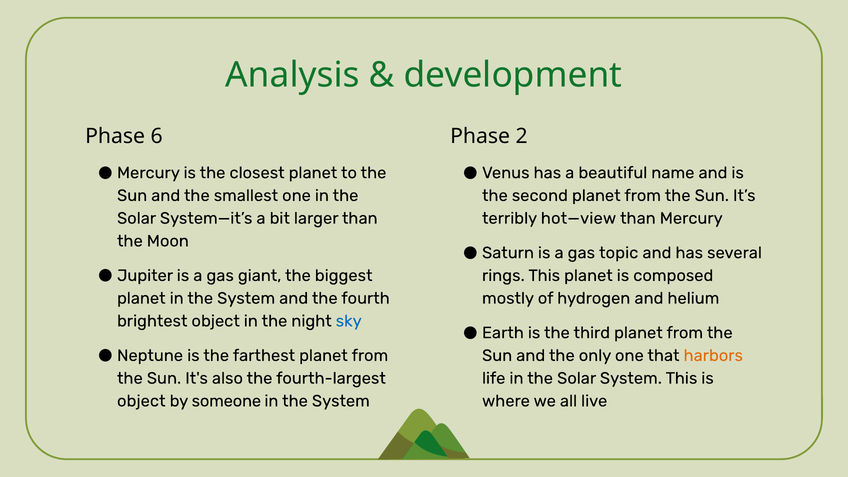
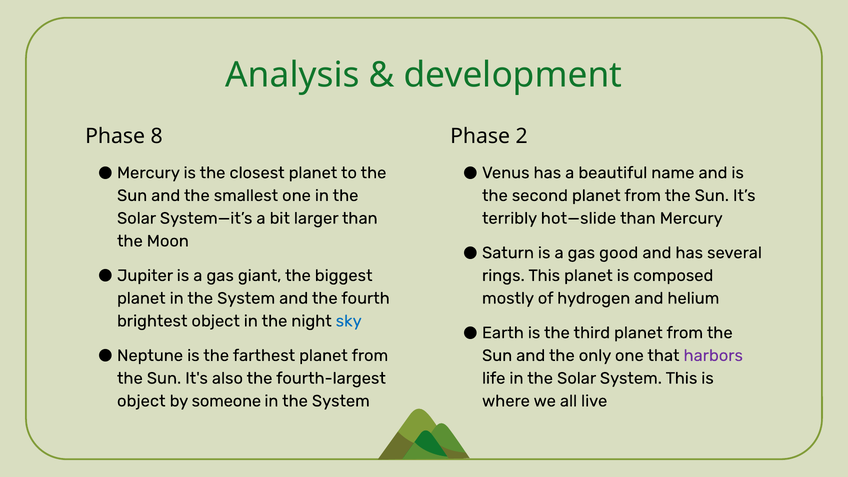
6: 6 -> 8 (157, 136)
hot—view: hot—view -> hot—slide (579, 218)
topic: topic -> good (619, 253)
harbors colour: orange -> purple (713, 356)
